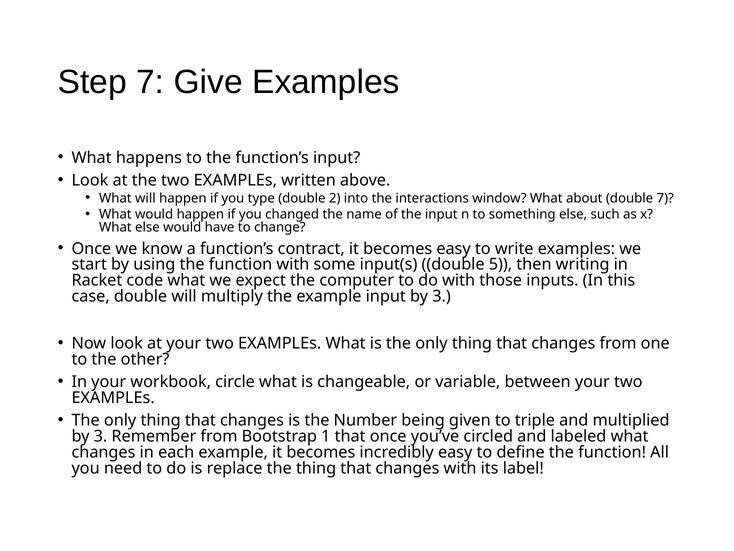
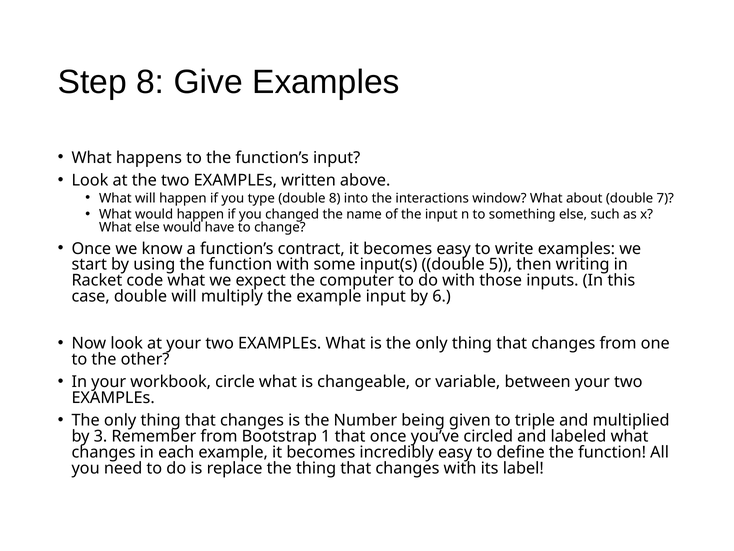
Step 7: 7 -> 8 (150, 82)
double 2: 2 -> 8 (335, 198)
input by 3: 3 -> 6 (442, 296)
